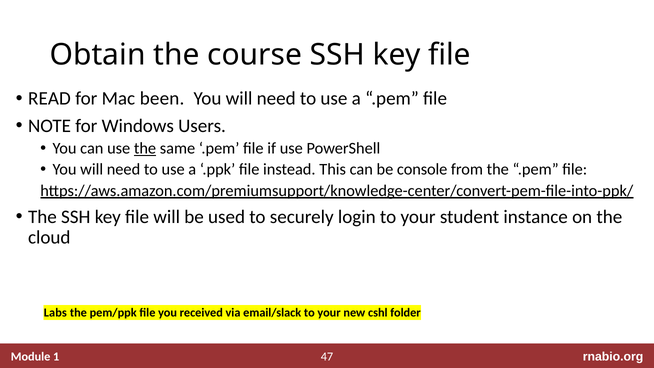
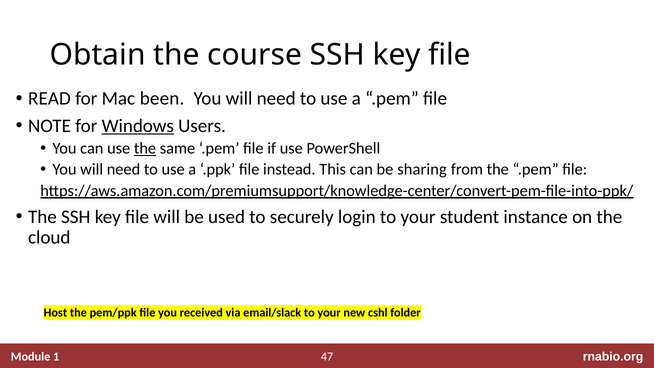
Windows underline: none -> present (138, 126)
console: console -> sharing (422, 169)
Labs: Labs -> Host (55, 313)
